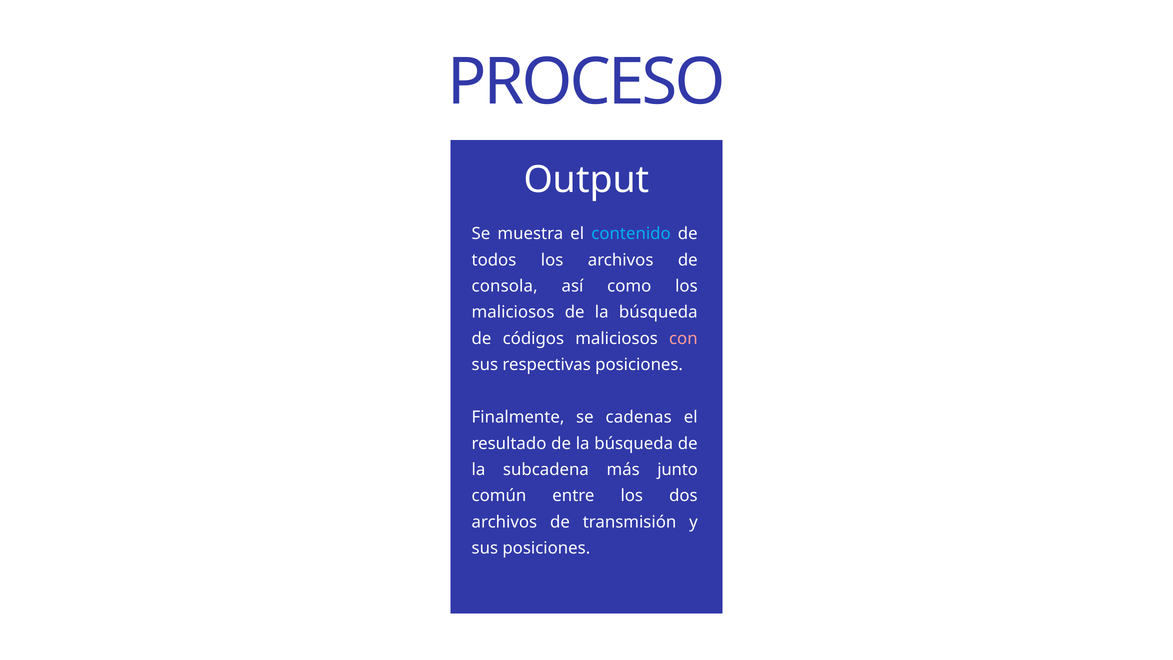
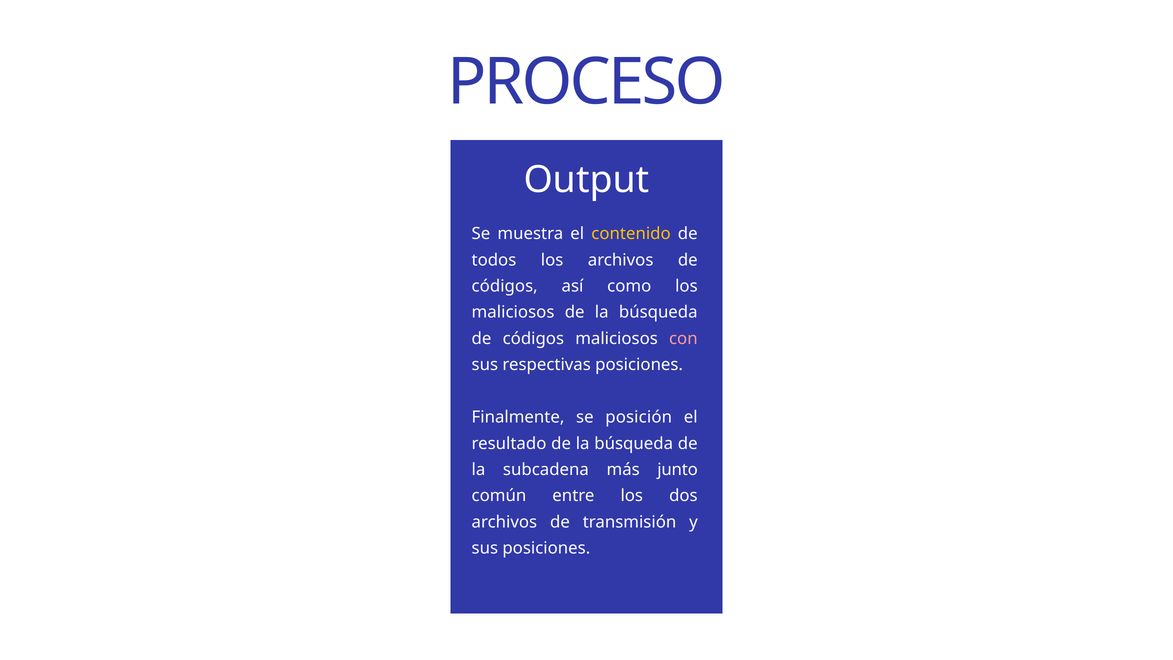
contenido colour: light blue -> yellow (631, 234)
consola: consola -> códigos (505, 286)
cadenas: cadenas -> posición (639, 417)
